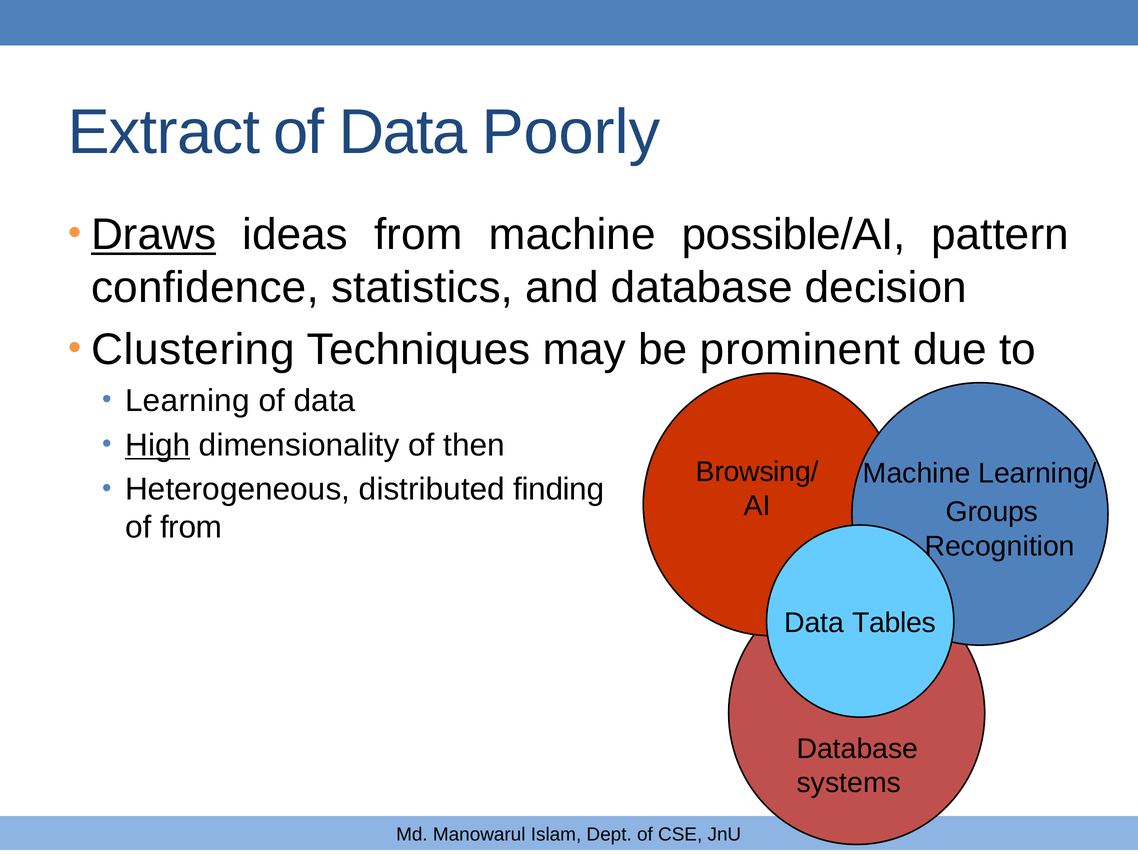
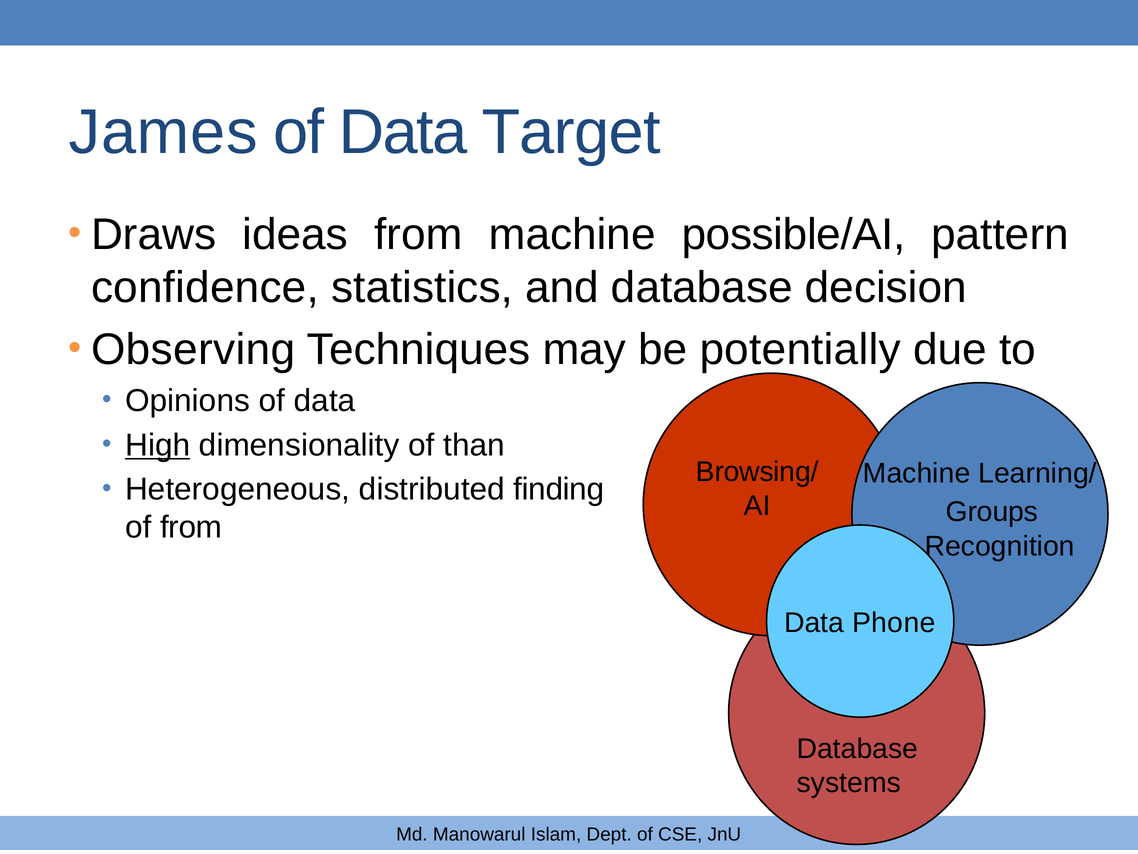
Extract: Extract -> James (163, 132)
Poorly: Poorly -> Target (571, 132)
Draws underline: present -> none (154, 234)
Clustering: Clustering -> Observing (193, 350)
prominent: prominent -> potentially (800, 350)
Learning: Learning -> Opinions (188, 401)
then: then -> than (474, 445)
Tables: Tables -> Phone (894, 623)
